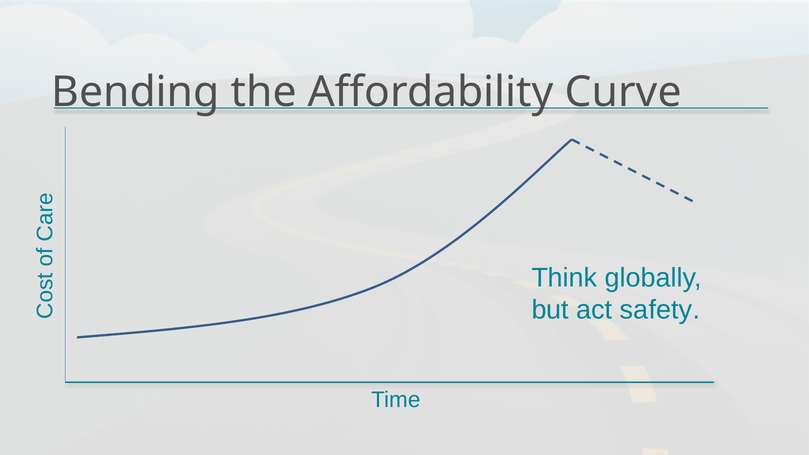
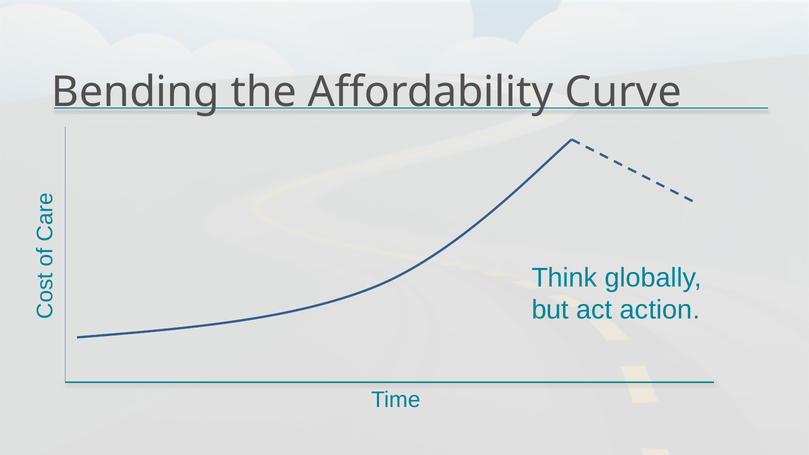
safety: safety -> action (660, 310)
